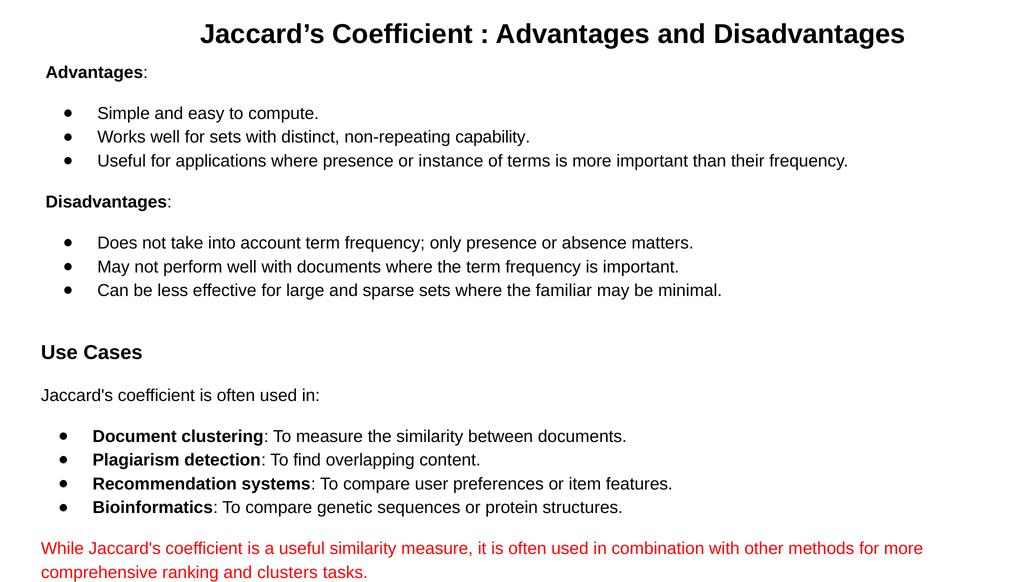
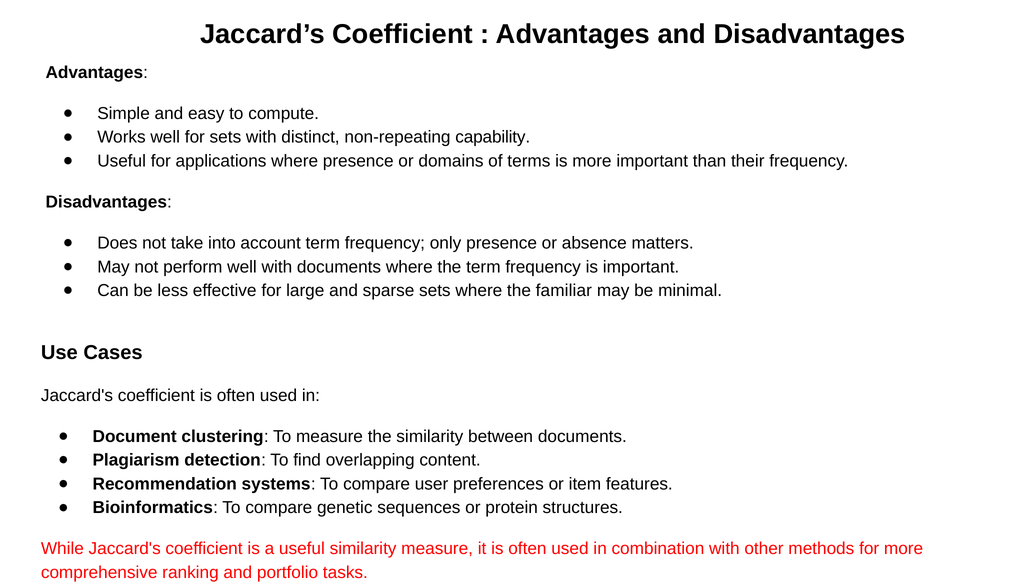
instance: instance -> domains (451, 161)
clusters: clusters -> portfolio (288, 572)
